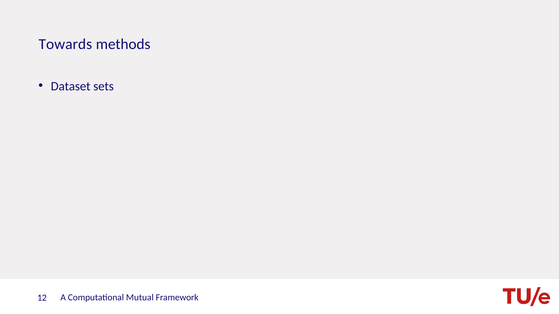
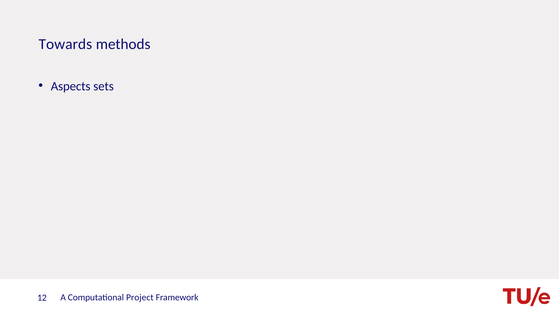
Dataset: Dataset -> Aspects (71, 86)
Mutual: Mutual -> Project (140, 298)
